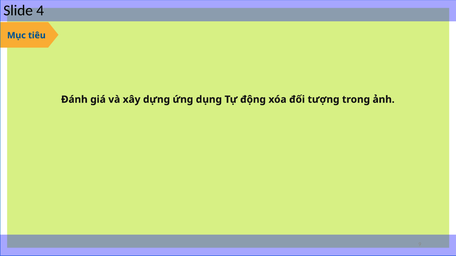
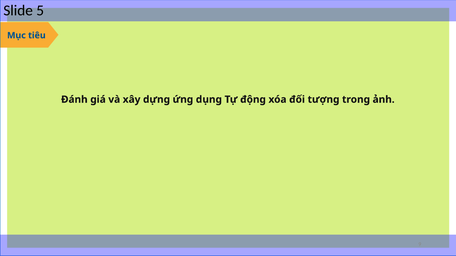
4: 4 -> 5 (40, 11)
